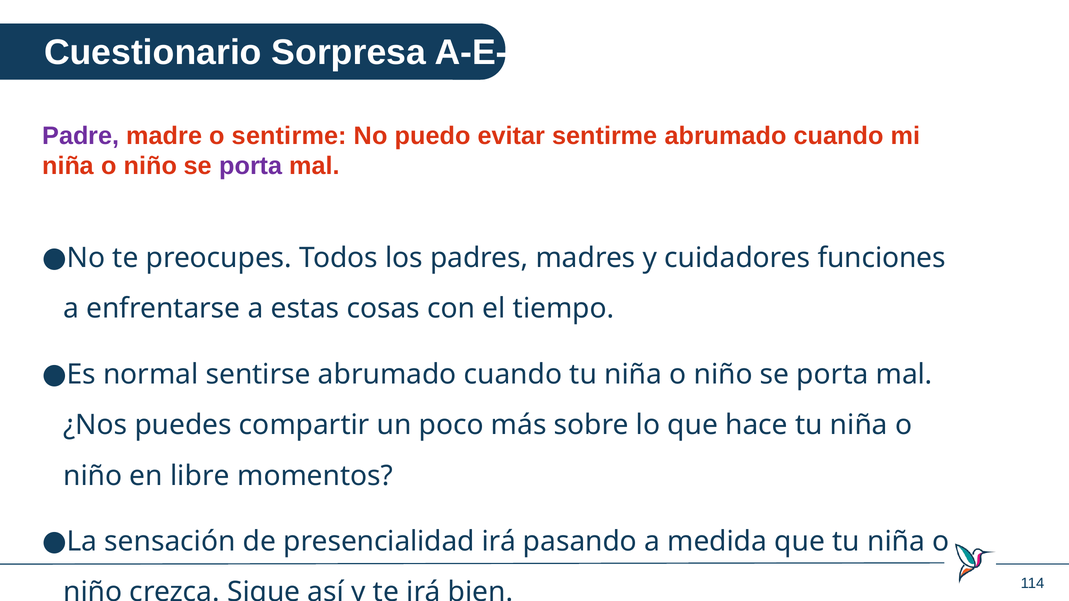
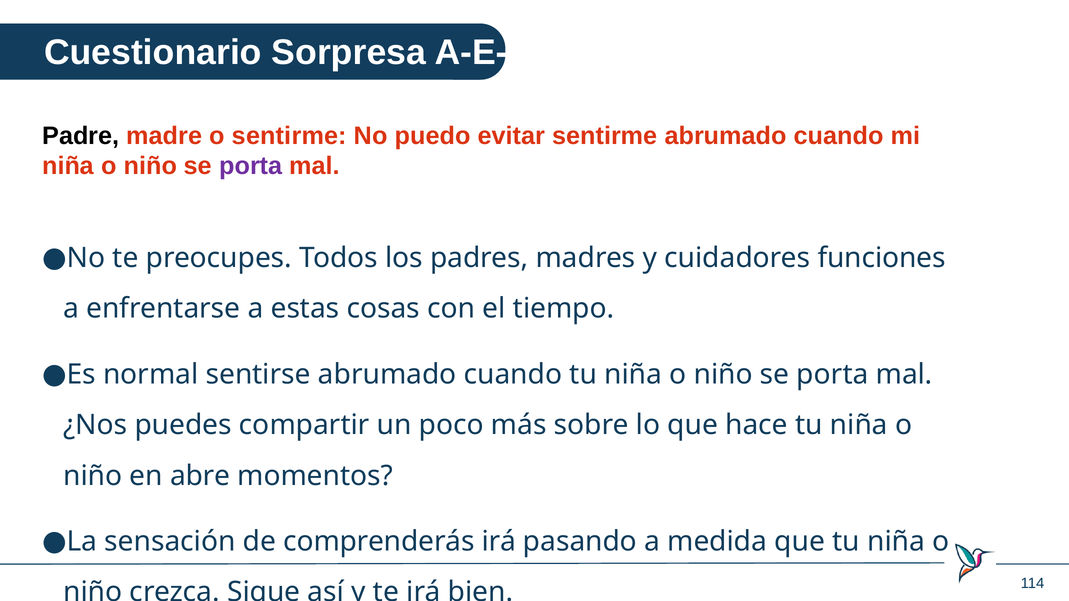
Padre colour: purple -> black (81, 136)
libre: libre -> abre (200, 476)
presencialidad: presencialidad -> comprenderás (379, 542)
